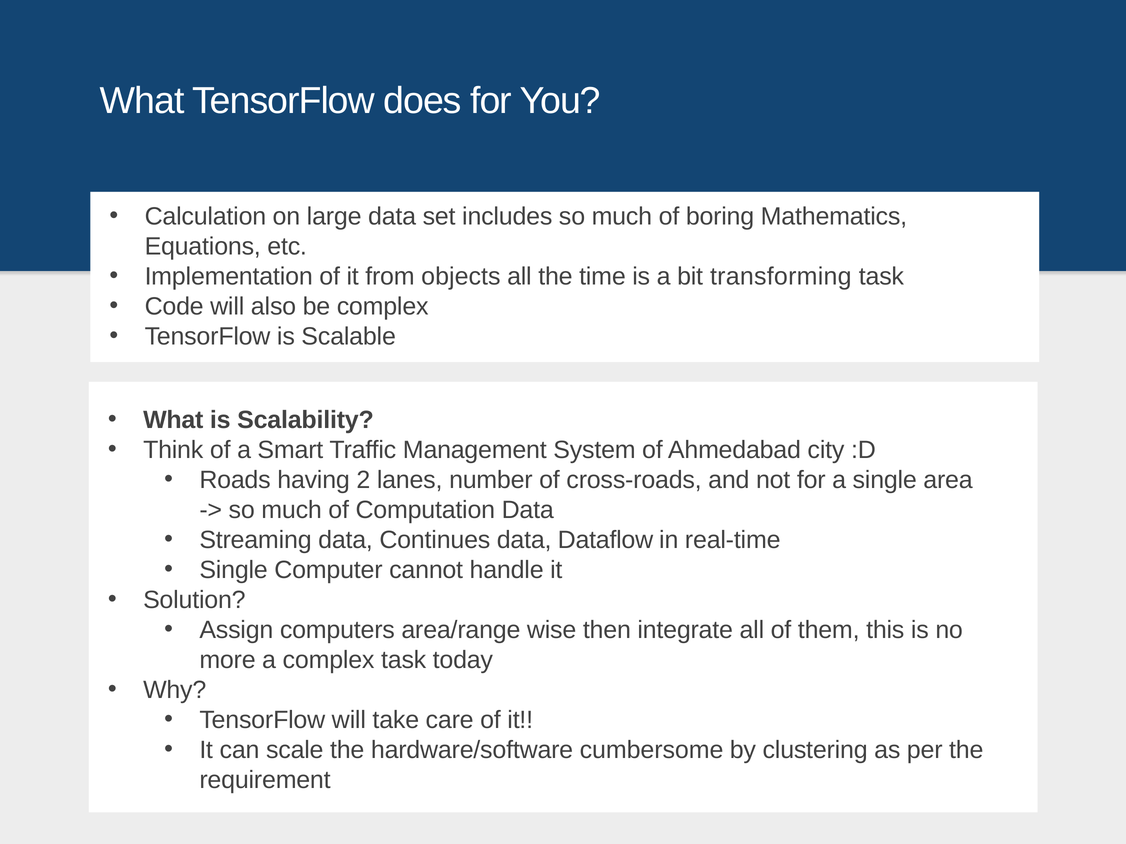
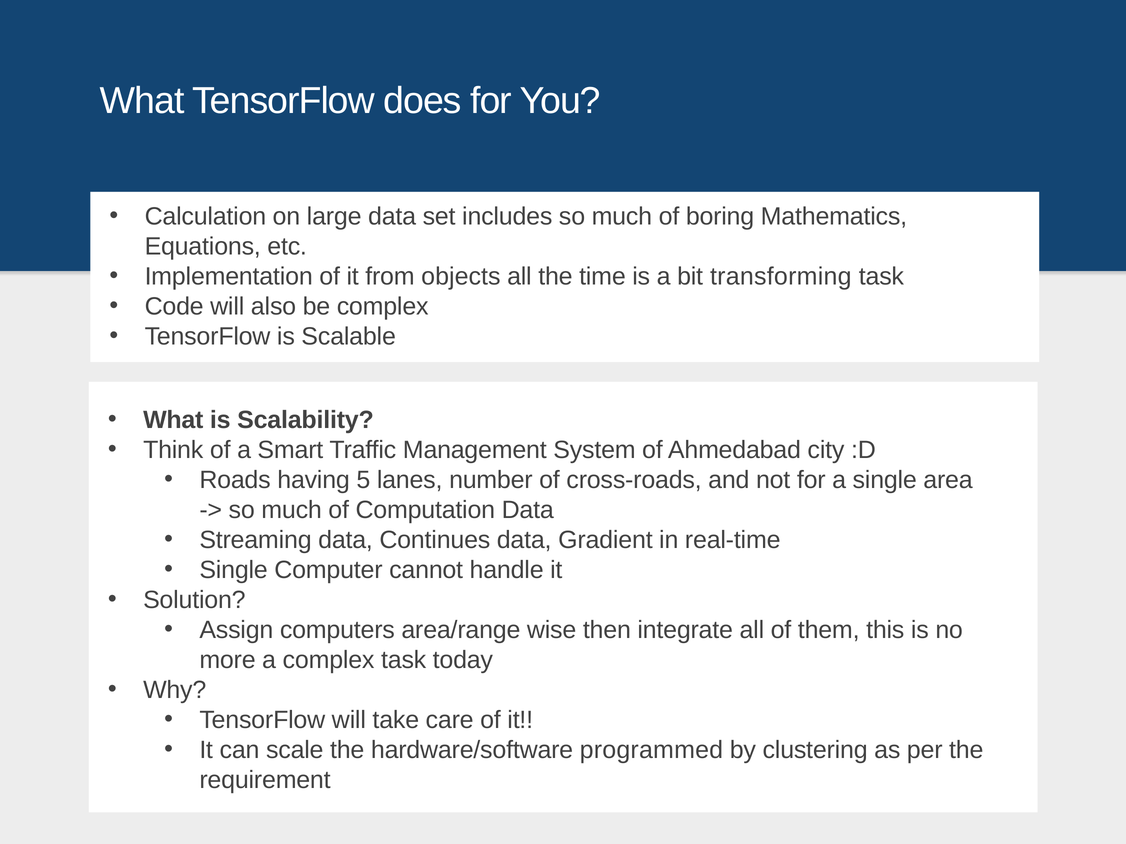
2: 2 -> 5 (363, 480)
Dataflow: Dataflow -> Gradient (605, 540)
cumbersome: cumbersome -> programmed (651, 750)
